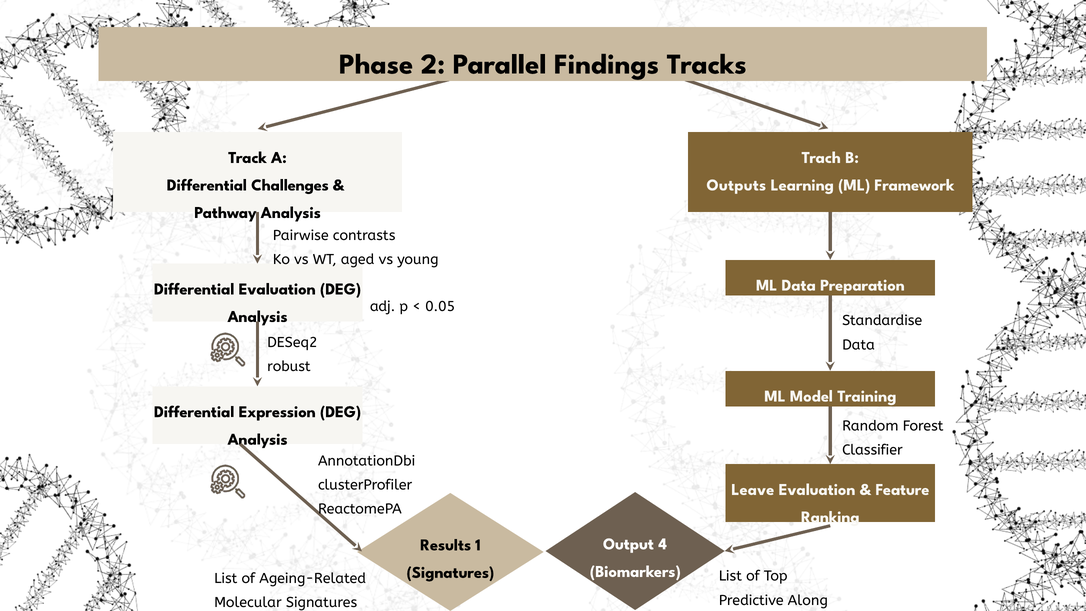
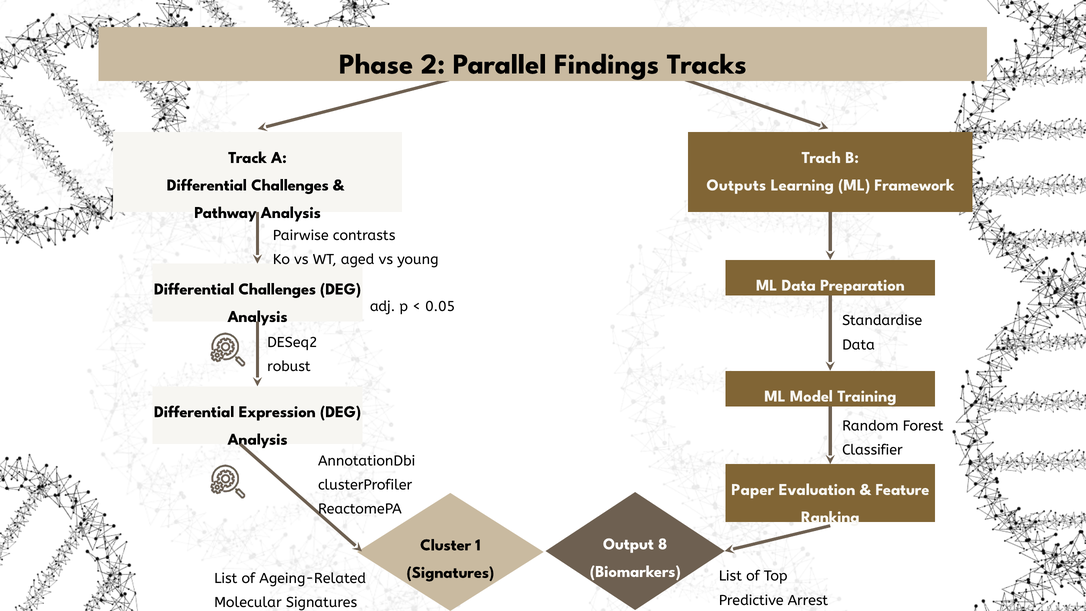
Evaluation: Evaluation -> Challenges (277, 289)
Leave: Leave -> Paper (753, 489)
4: 4 -> 8 (663, 544)
Results: Results -> Cluster (446, 545)
Along: Along -> Arrest (808, 600)
